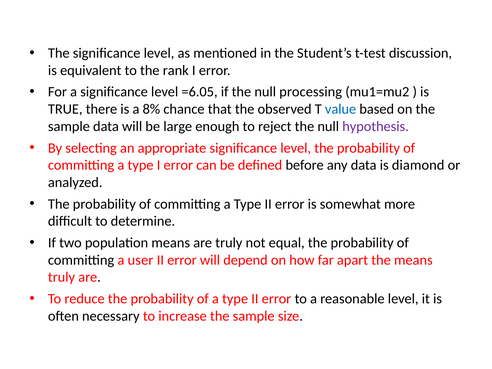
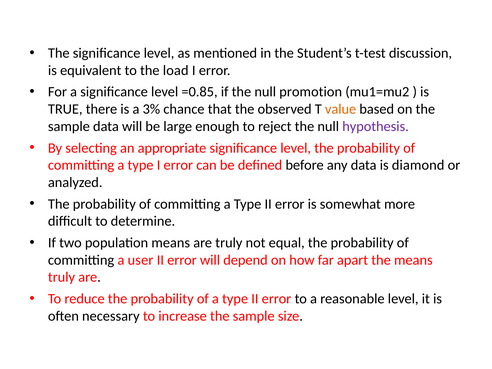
rank: rank -> load (176, 70)
=6.05: =6.05 -> =0.85 (200, 92)
processing: processing -> promotion (311, 92)
8%: 8% -> 3% (151, 109)
value colour: blue -> orange (341, 109)
